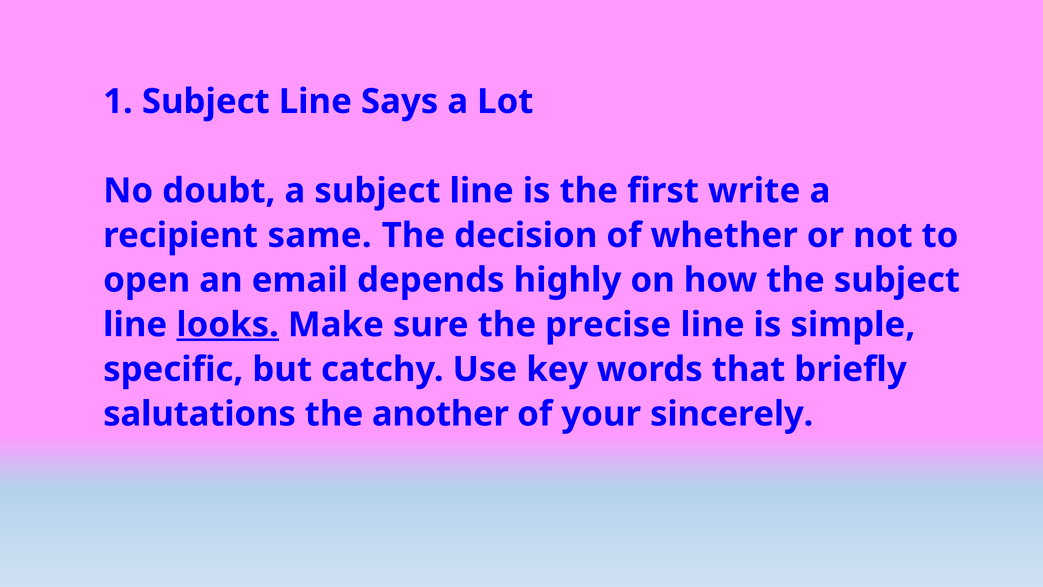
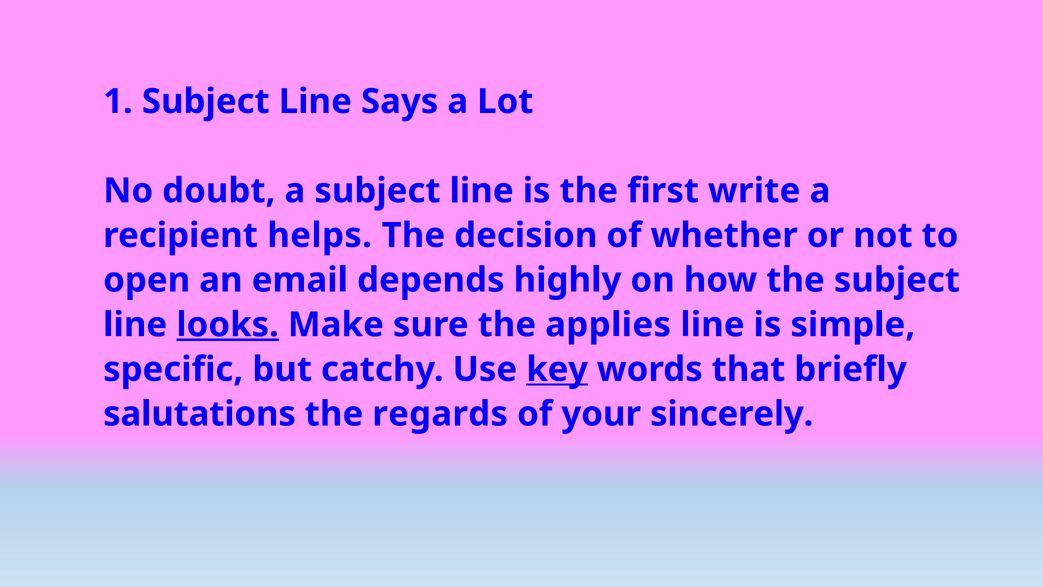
same: same -> helps (320, 235)
precise: precise -> applies (608, 325)
key underline: none -> present (557, 369)
another: another -> regards (440, 414)
